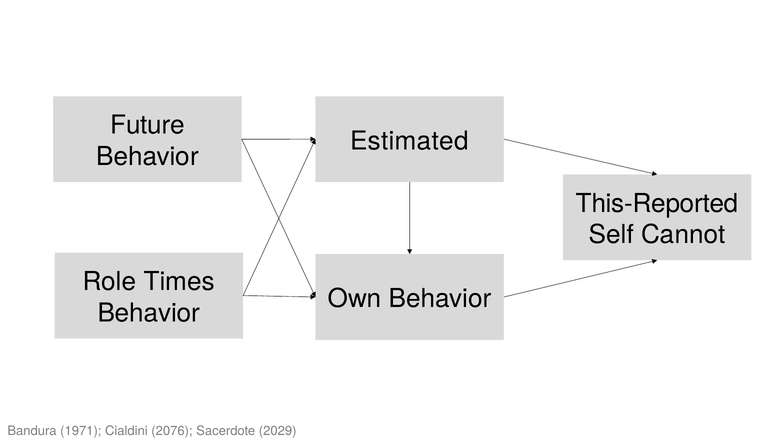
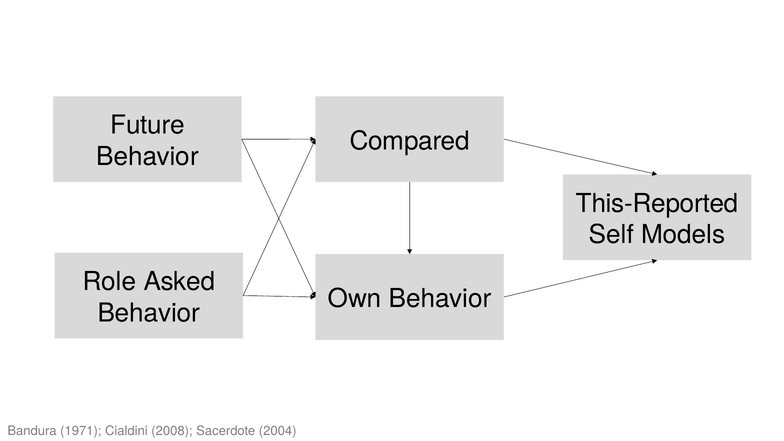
Estimated: Estimated -> Compared (410, 141)
Cannot: Cannot -> Models (683, 235)
Times: Times -> Asked (179, 282)
2076: 2076 -> 2008 (172, 431)
2029: 2029 -> 2004 (278, 431)
